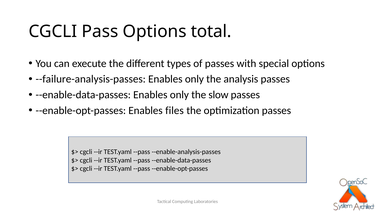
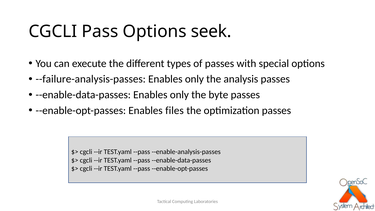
total: total -> seek (211, 32)
slow: slow -> byte (218, 95)
